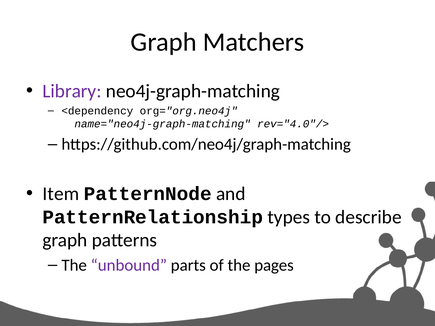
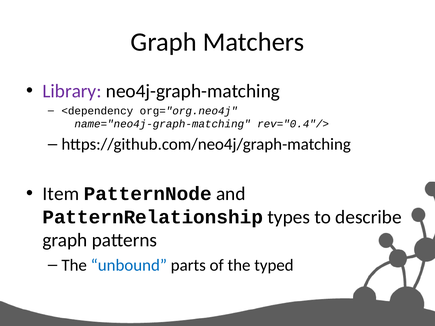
rev="4.0"/>: rev="4.0"/> -> rev="0.4"/> (293, 124)
unbound colour: purple -> blue (129, 265)
pages: pages -> typed (274, 265)
